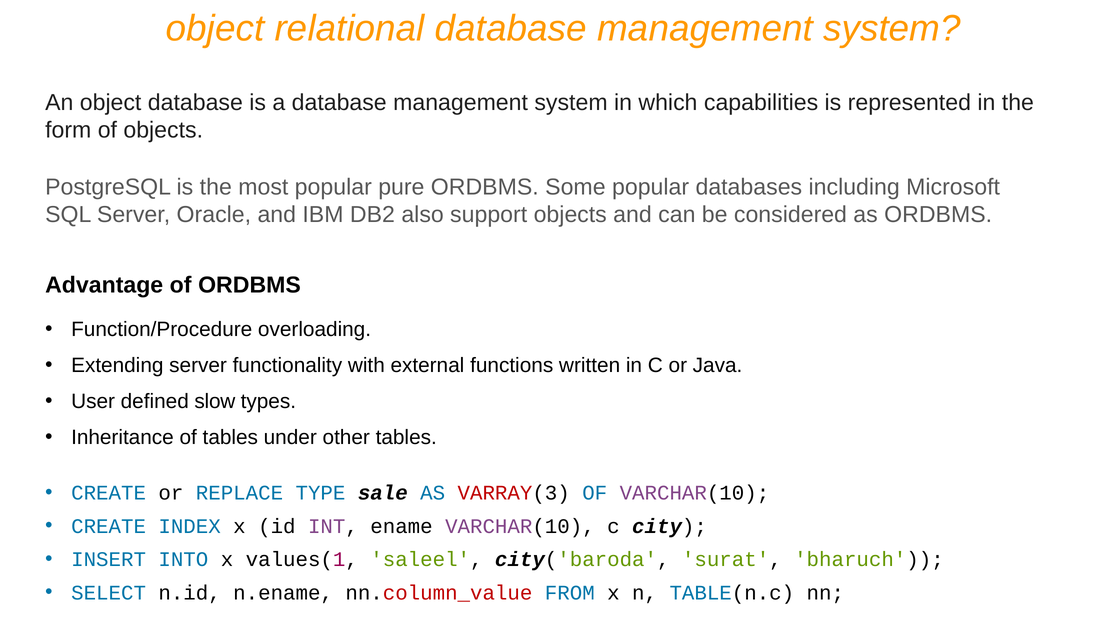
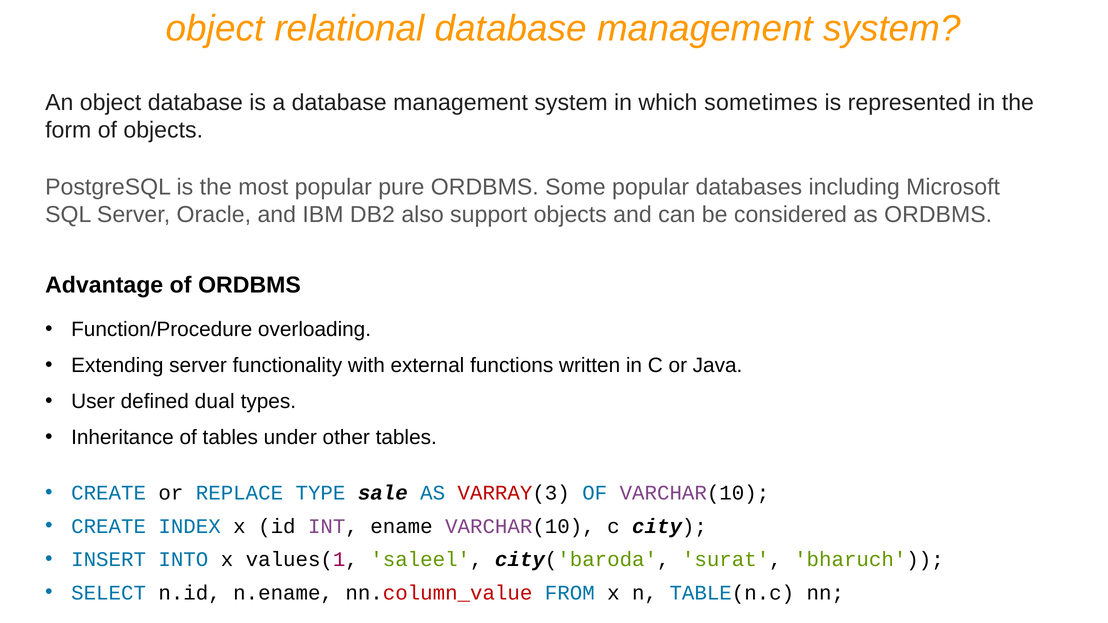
capabilities: capabilities -> sometimes (761, 103)
slow: slow -> dual (215, 402)
